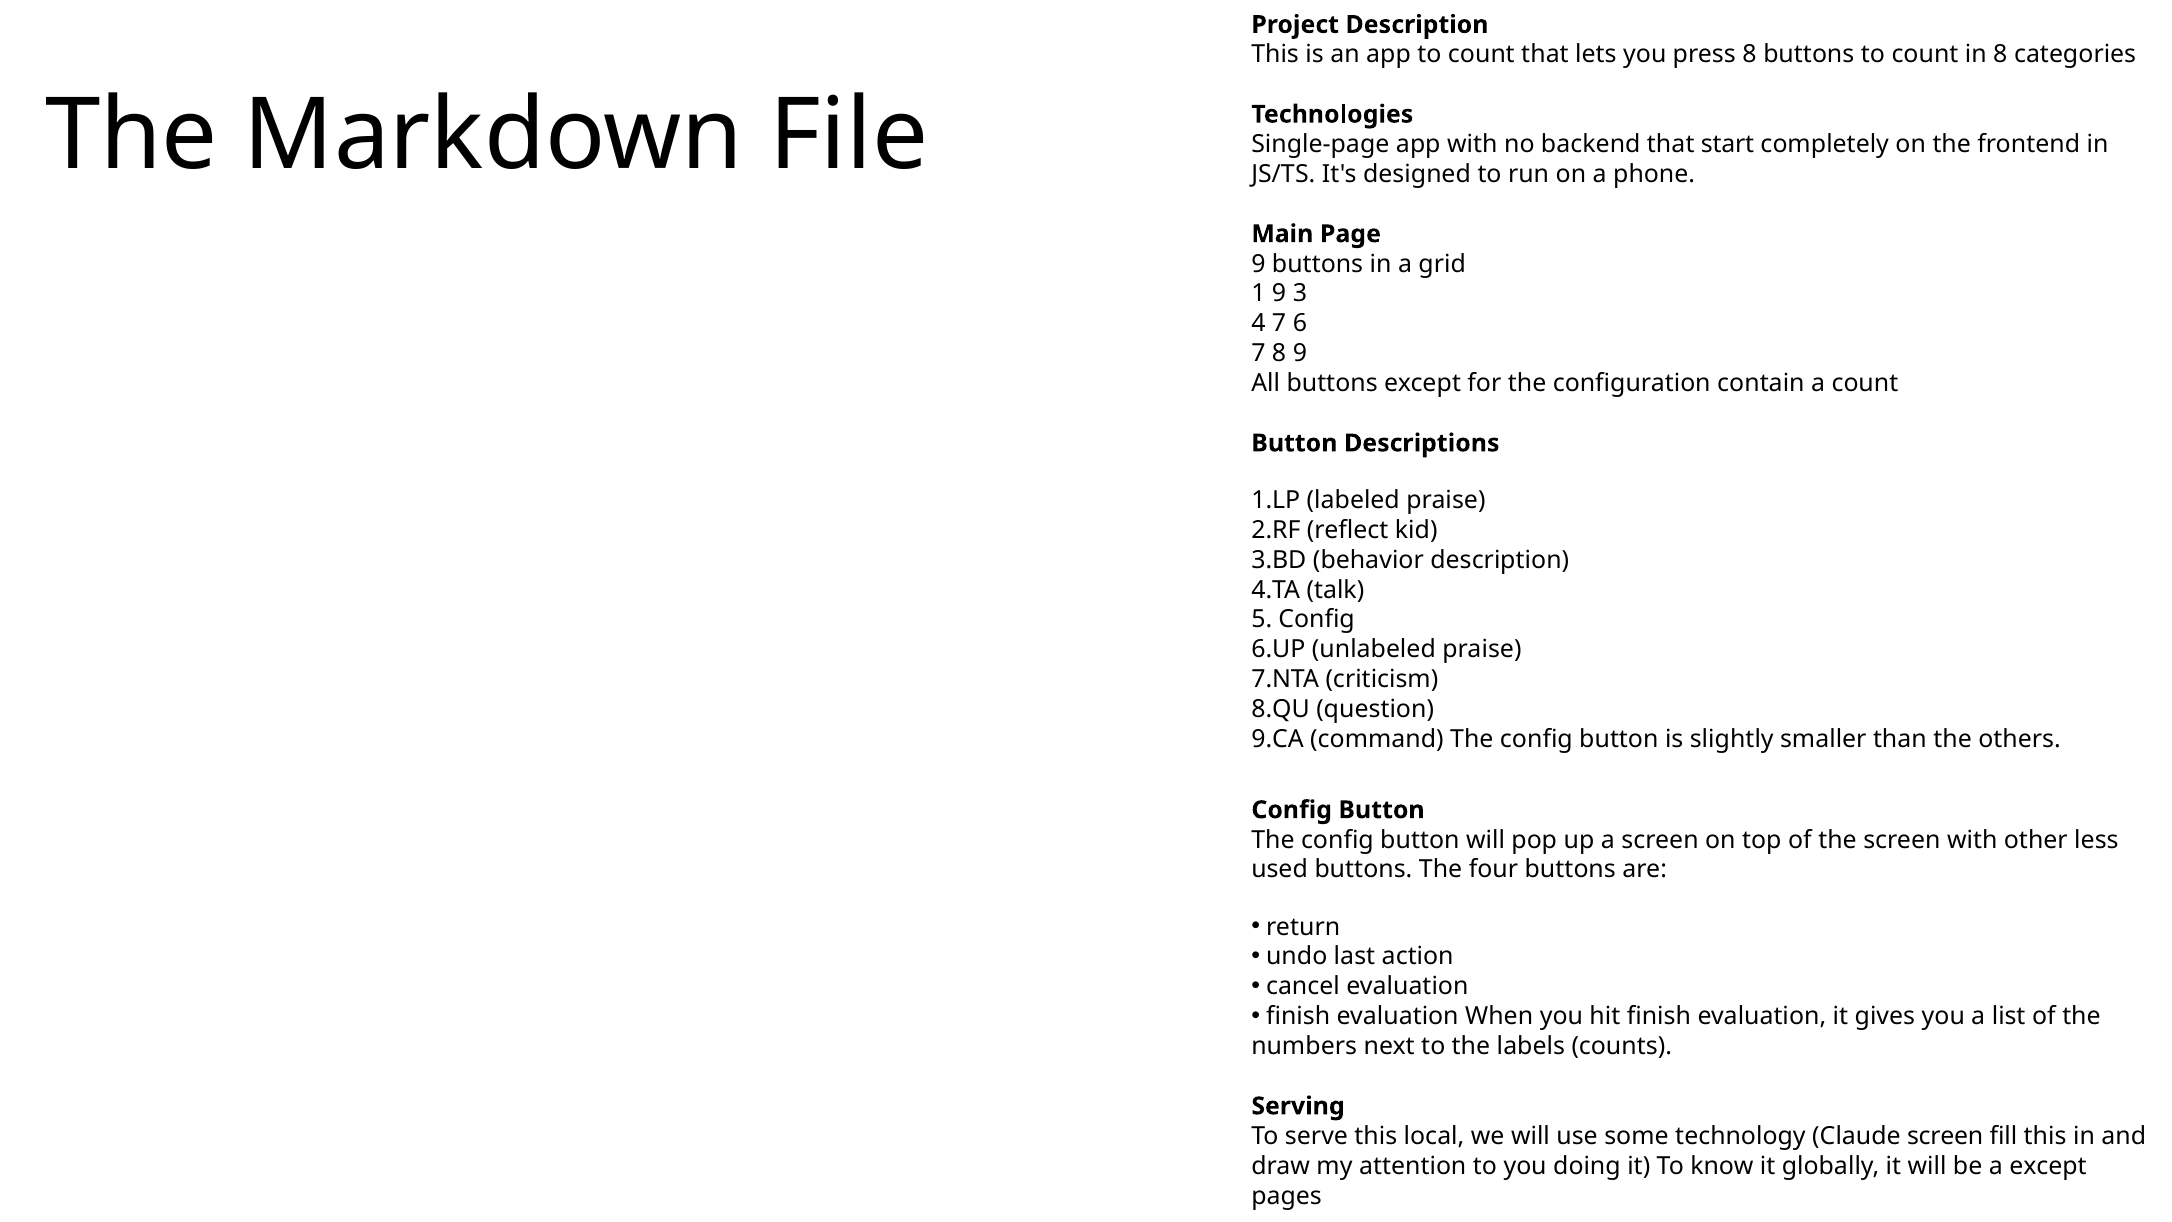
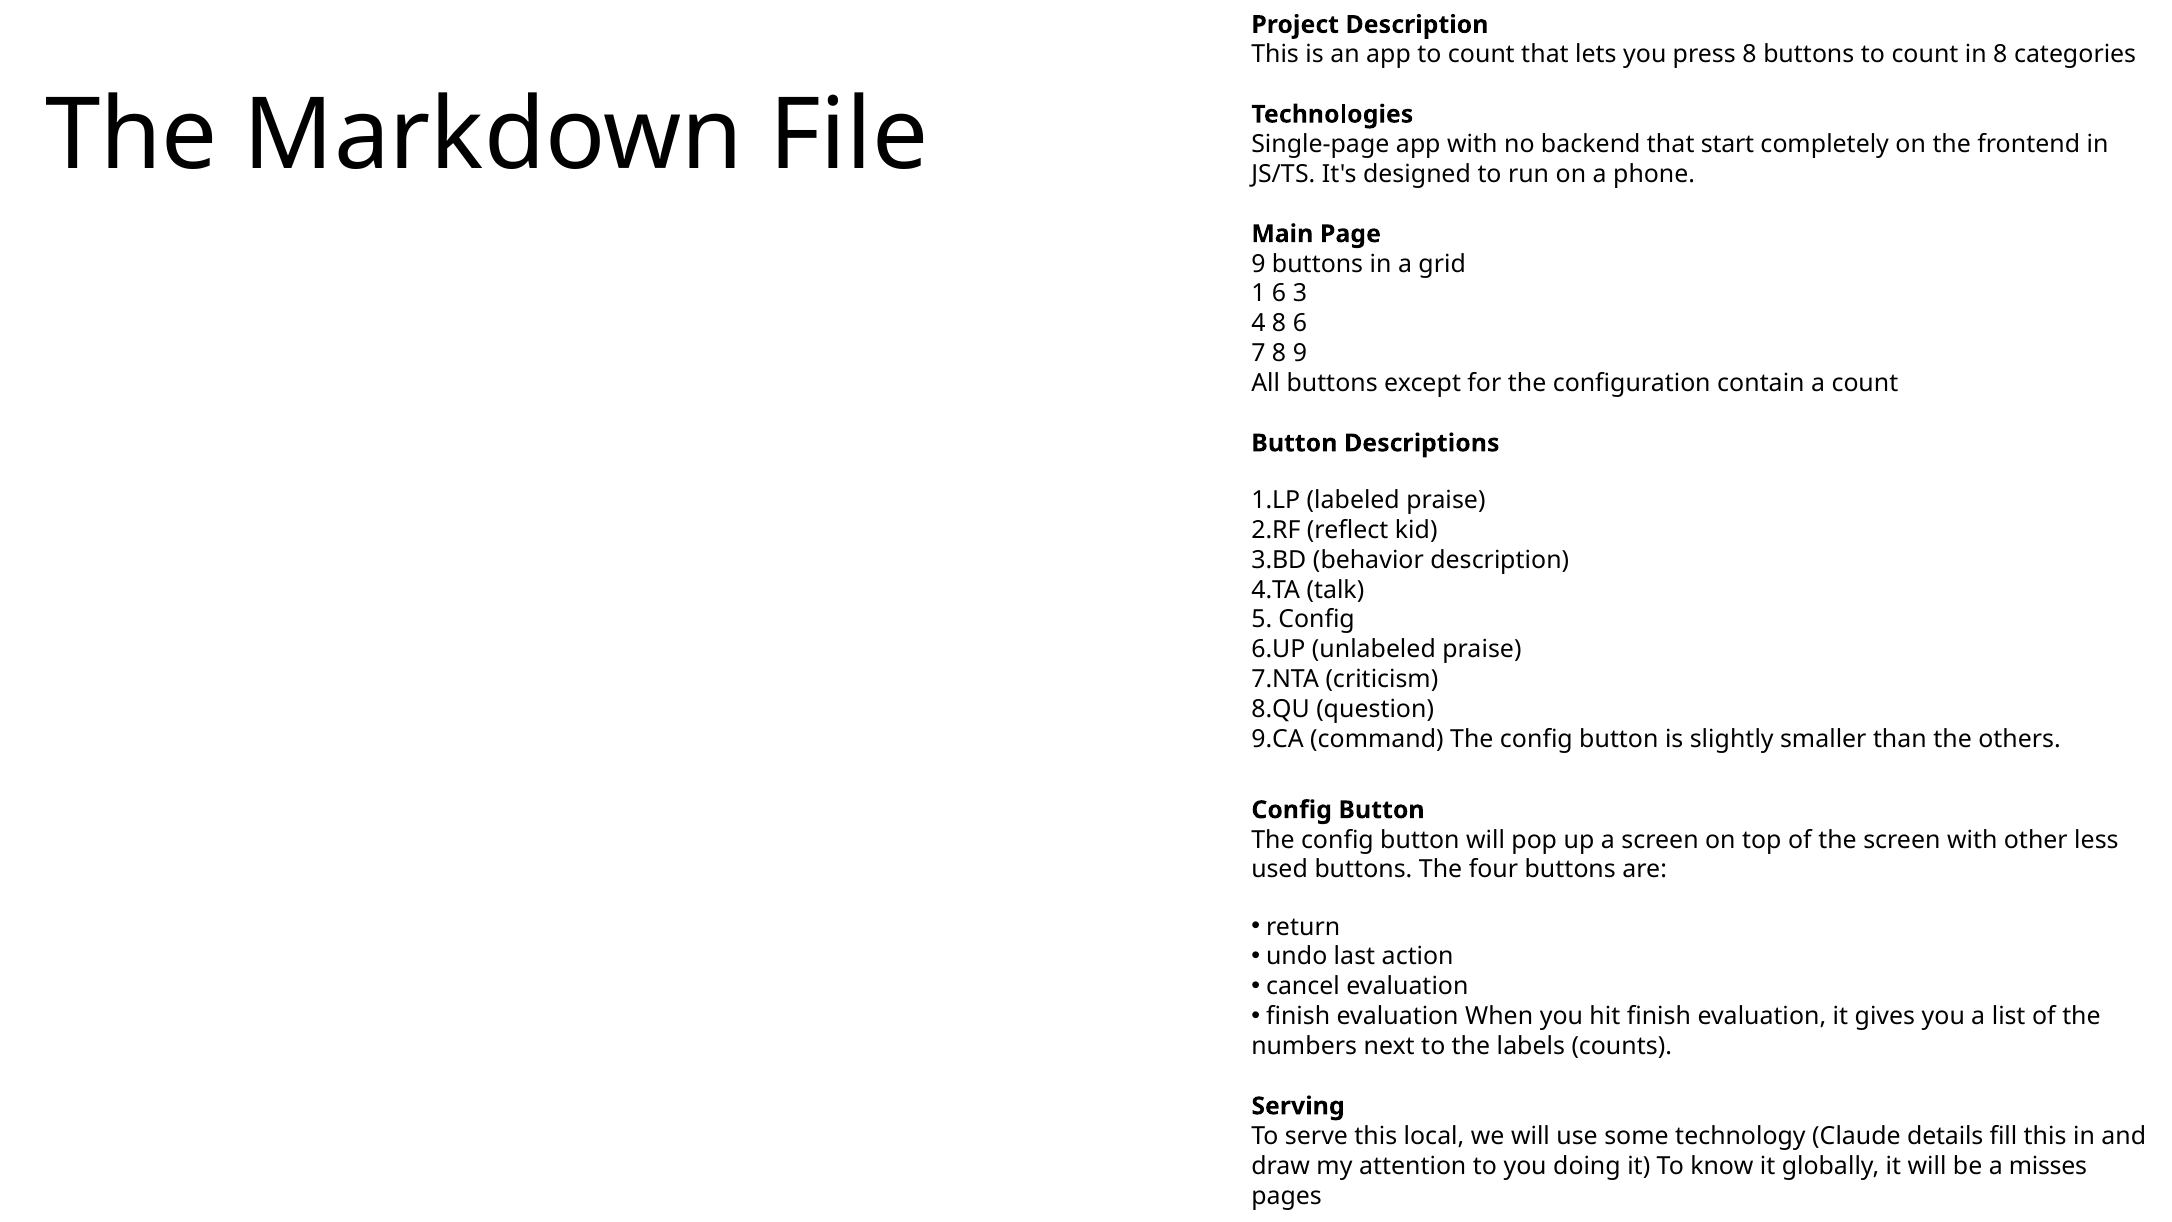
1 9: 9 -> 6 (1279, 294)
4 7: 7 -> 8 (1279, 324)
Claude screen: screen -> details (1945, 1136)
a except: except -> misses (2048, 1166)
